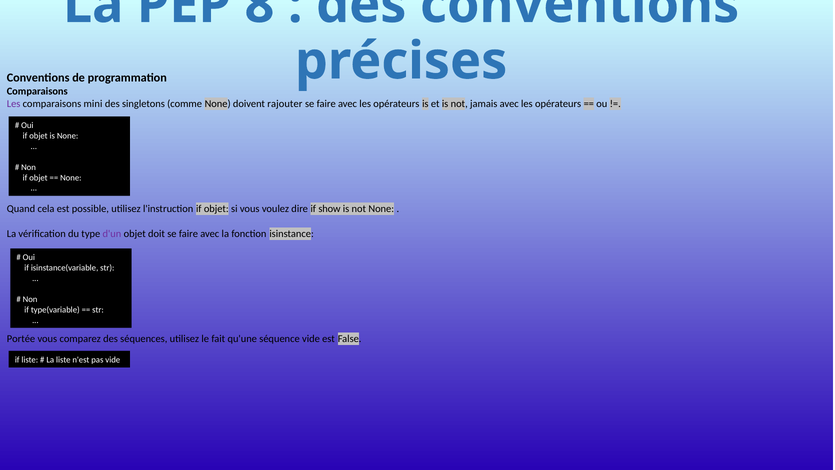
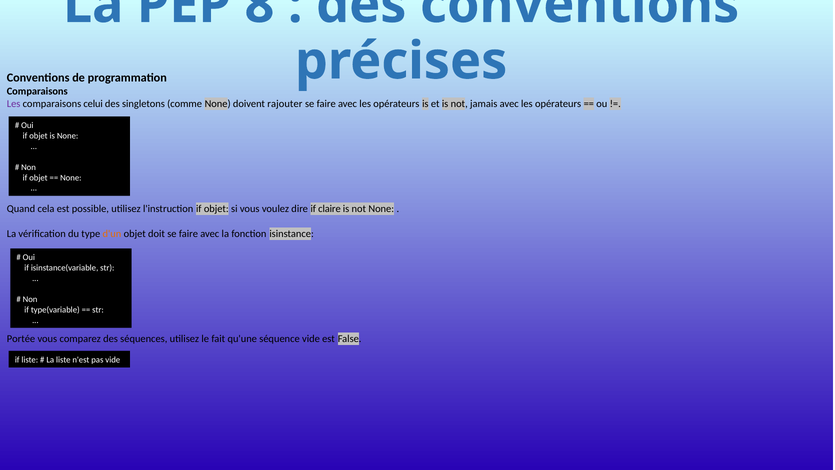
mini: mini -> celui (93, 104)
show: show -> claire (329, 209)
d'un colour: purple -> orange (112, 234)
